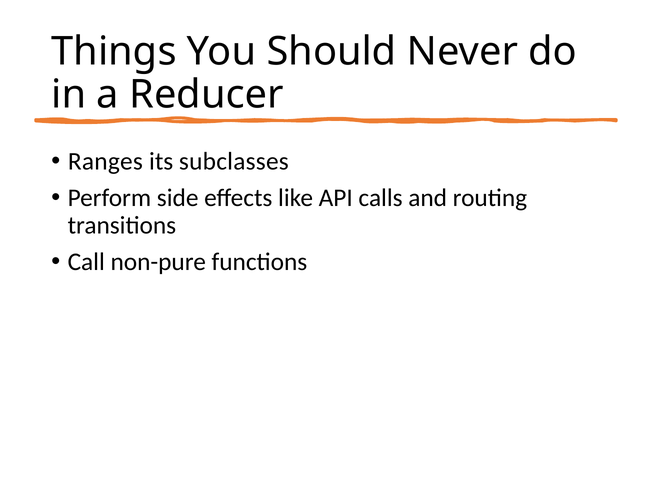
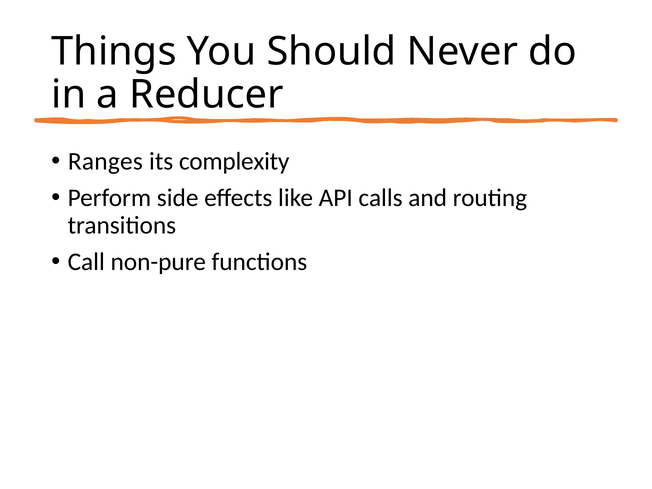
subclasses: subclasses -> complexity (234, 161)
